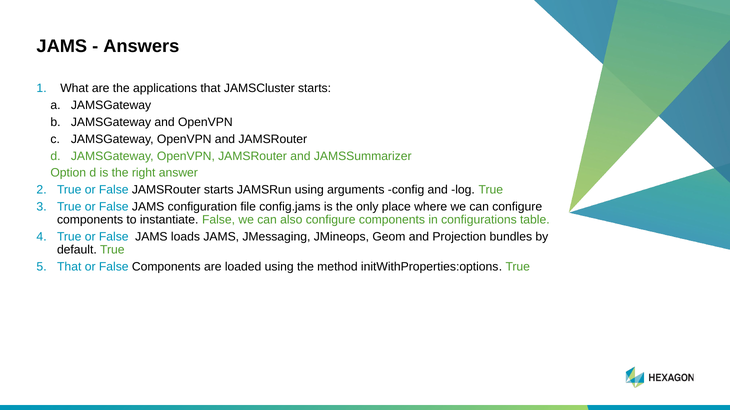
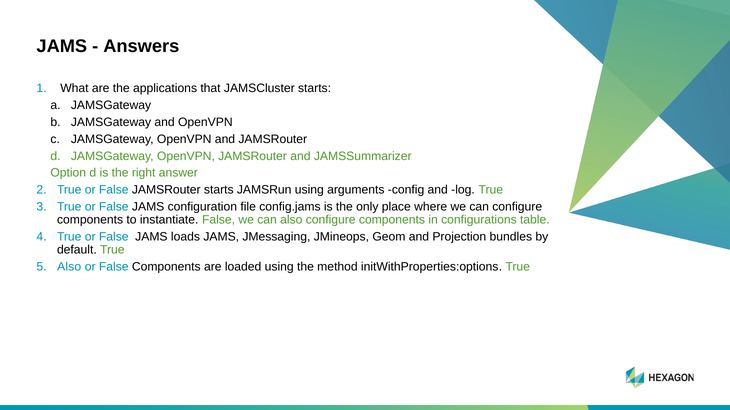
That: That -> Also (69, 267)
